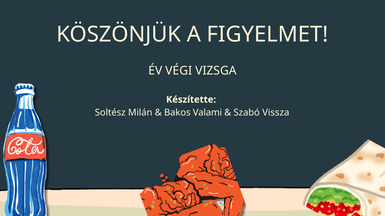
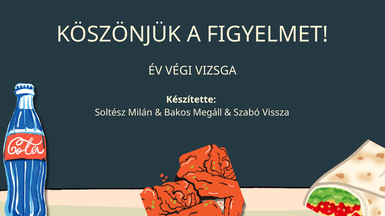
Valami: Valami -> Megáll (207, 113)
